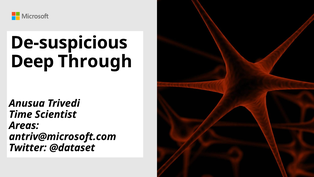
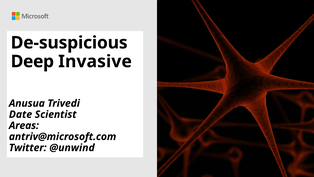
Through: Through -> Invasive (95, 61)
Time: Time -> Date (20, 114)
@dataset: @dataset -> @unwind (72, 147)
